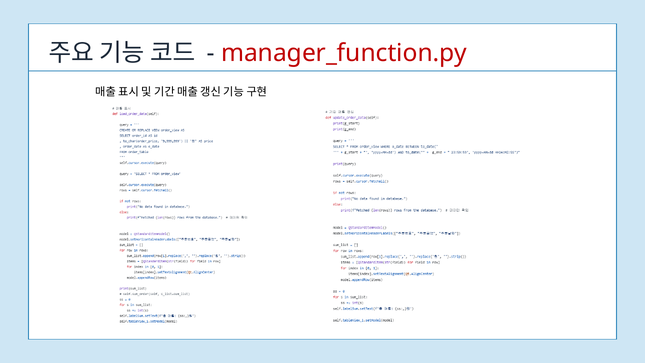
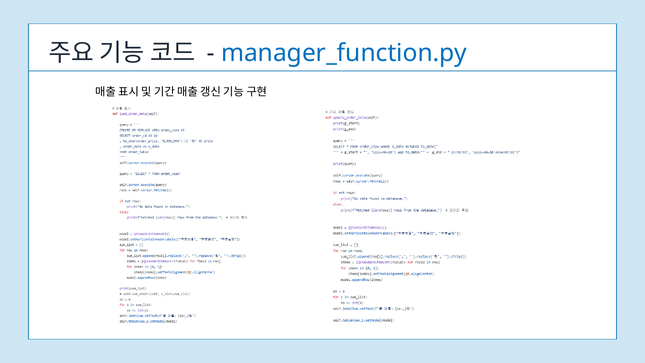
manager_function.py colour: red -> blue (344, 53)
